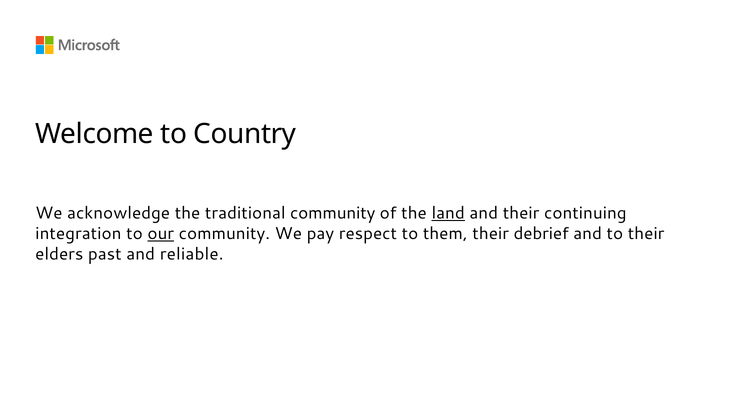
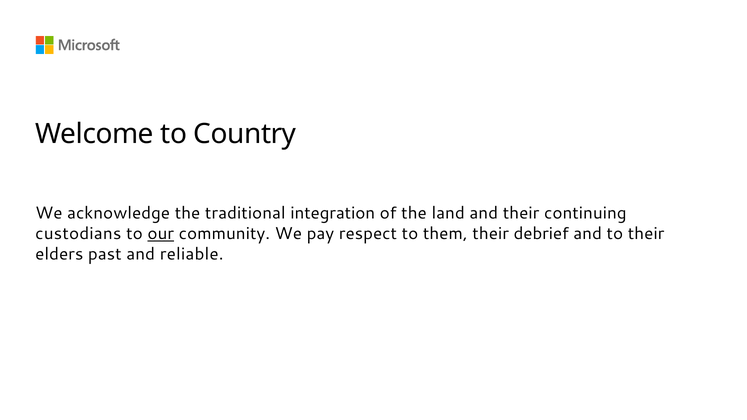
traditional community: community -> integration (333, 213)
land underline: present -> none (448, 213)
integration: integration -> custodians (78, 234)
